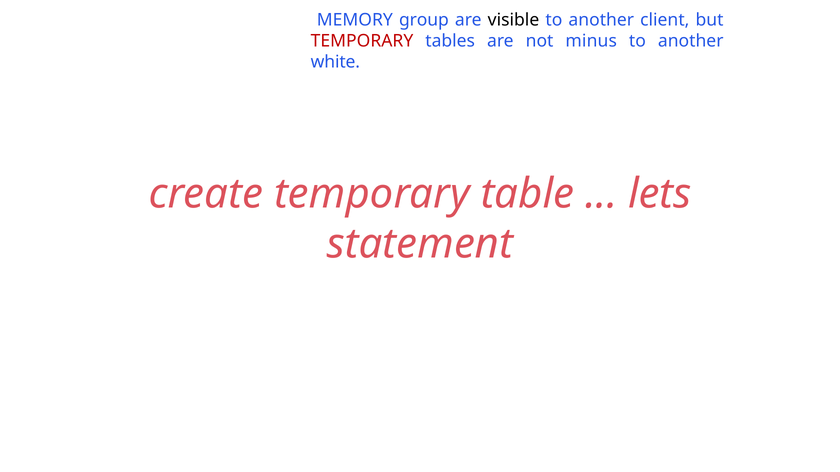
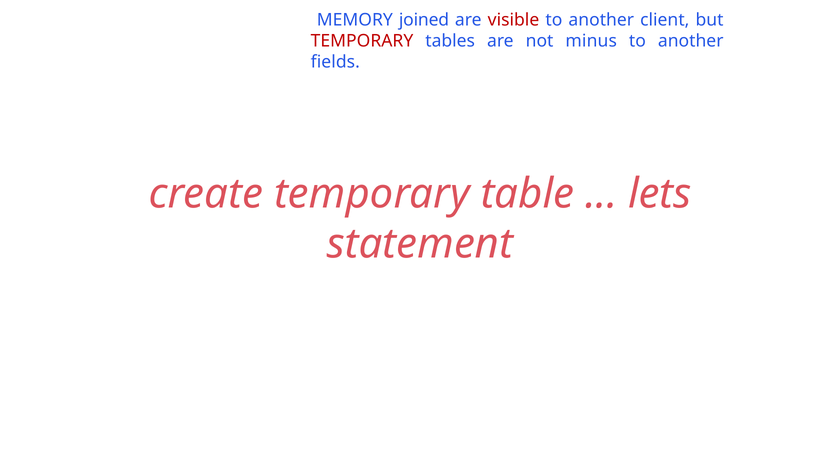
group: group -> joined (424, 20)
visible colour: black -> red (514, 20)
white: white -> fields (335, 62)
